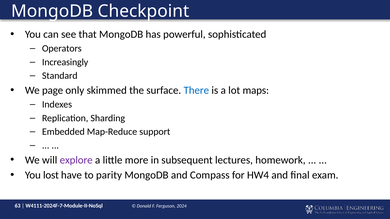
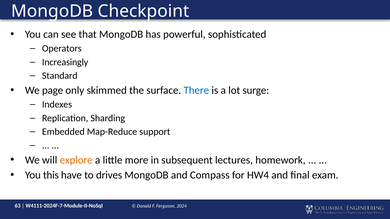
maps: maps -> surge (256, 90)
explore colour: purple -> orange (76, 160)
lost: lost -> this (51, 175)
parity: parity -> drives (109, 175)
